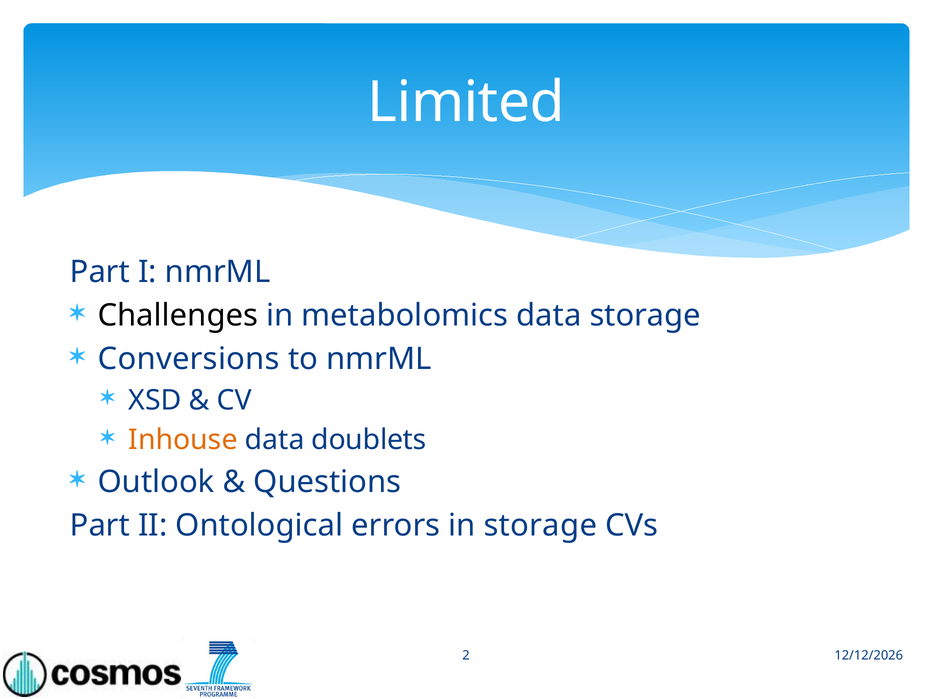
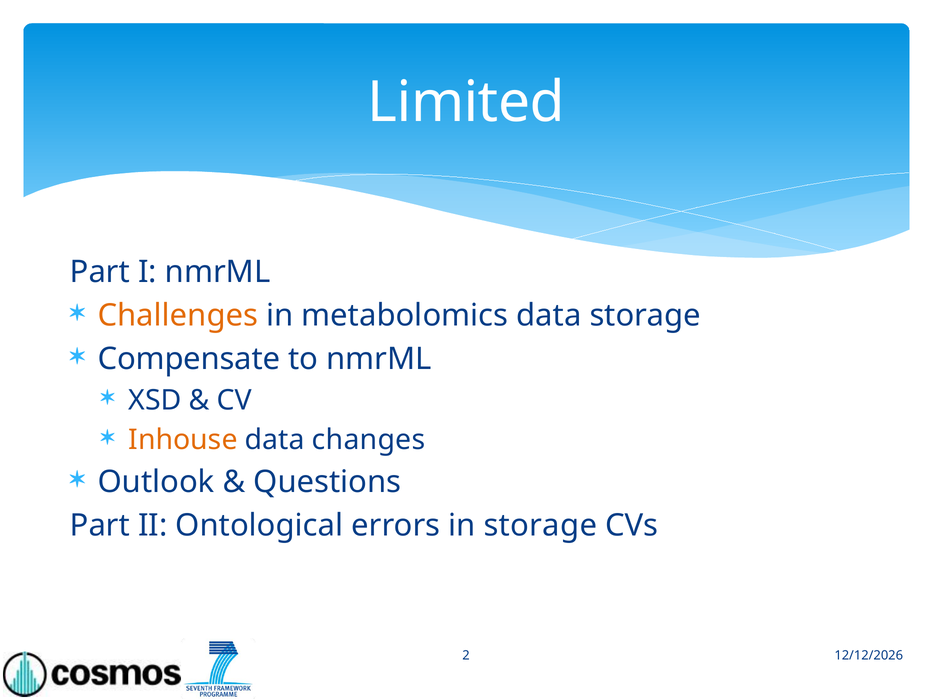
Challenges colour: black -> orange (178, 315)
Conversions: Conversions -> Compensate (189, 359)
doublets: doublets -> changes (369, 440)
